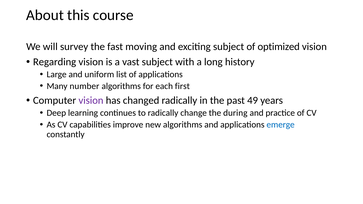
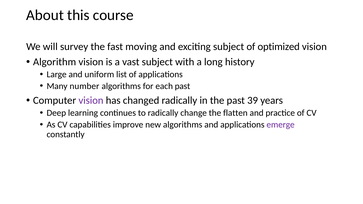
Regarding: Regarding -> Algorithm (55, 62)
each first: first -> past (182, 86)
49: 49 -> 39 (253, 101)
during: during -> flatten (235, 113)
emerge colour: blue -> purple (281, 125)
